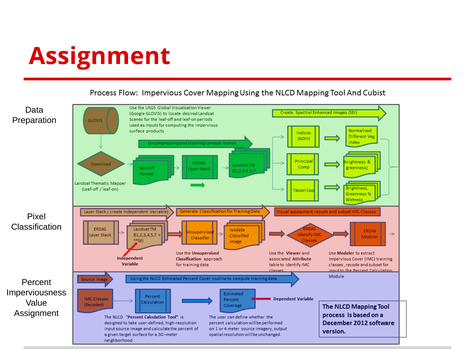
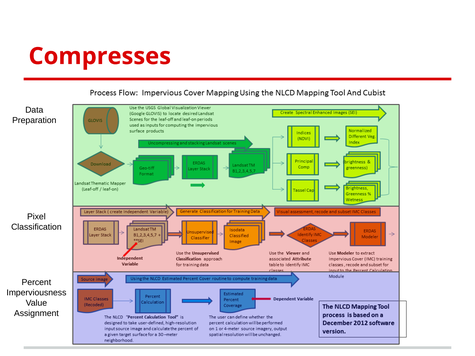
Assignment: Assignment -> Compresses (100, 56)
